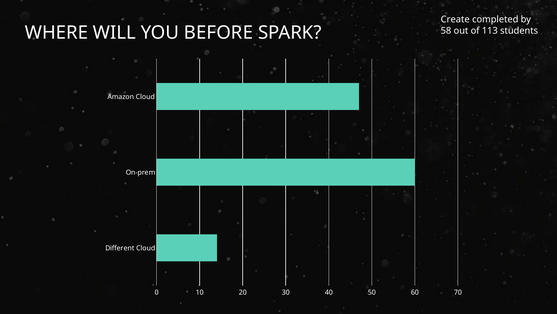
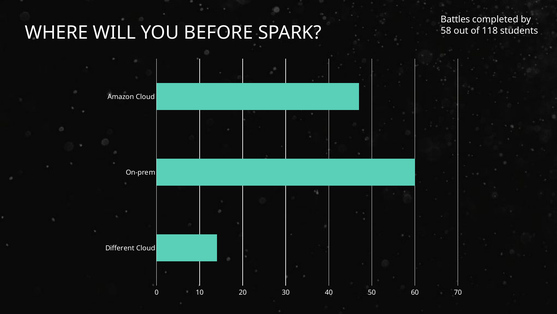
Create: Create -> Battles (455, 19)
113: 113 -> 118 (490, 31)
